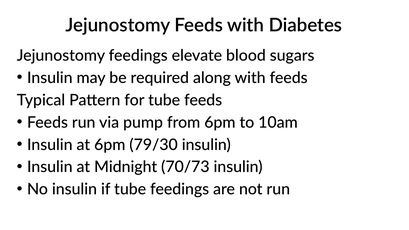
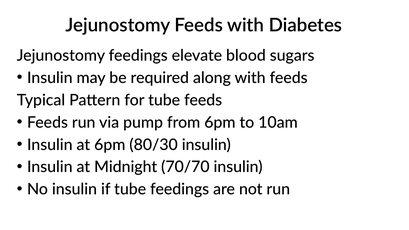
79/30: 79/30 -> 80/30 (154, 145)
70/73: 70/73 -> 70/70 (185, 167)
